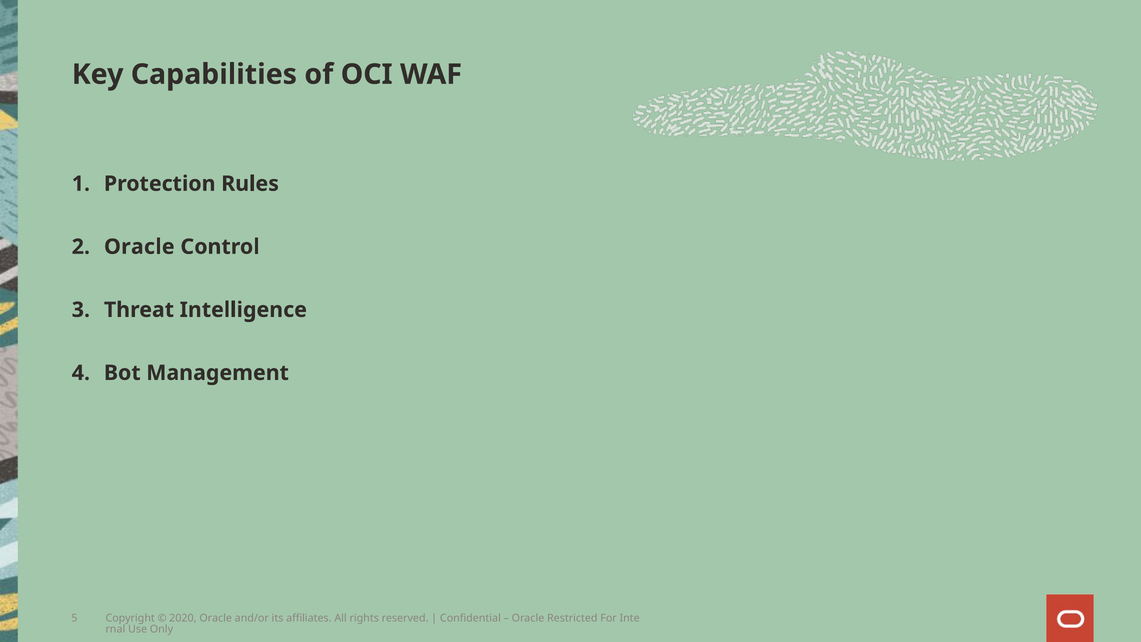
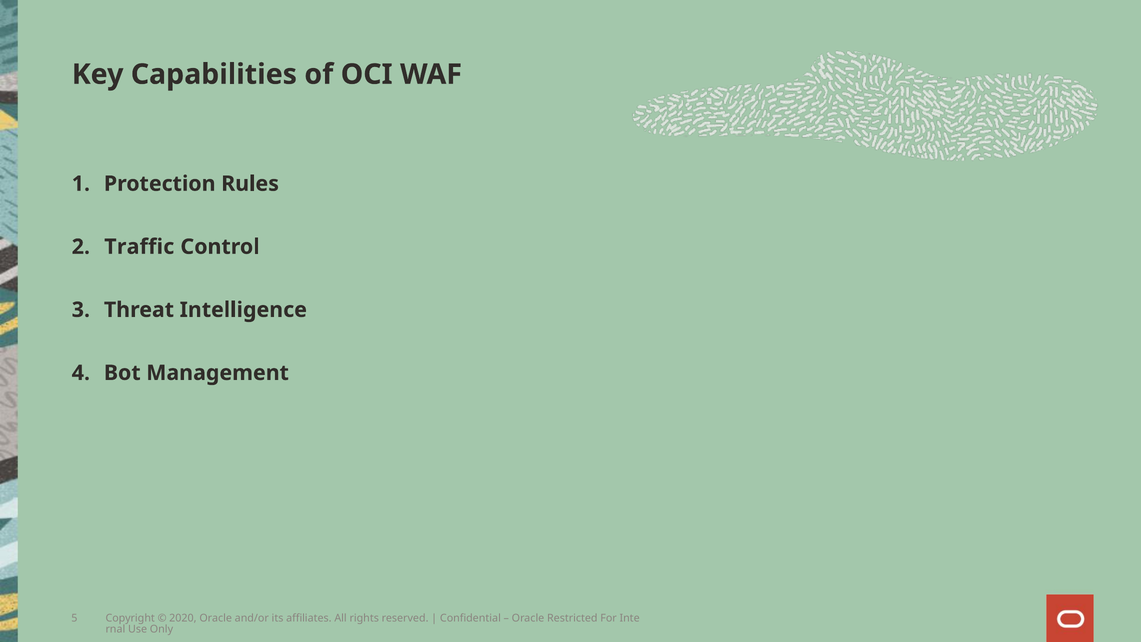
Oracle: Oracle -> Traffic (139, 247)
